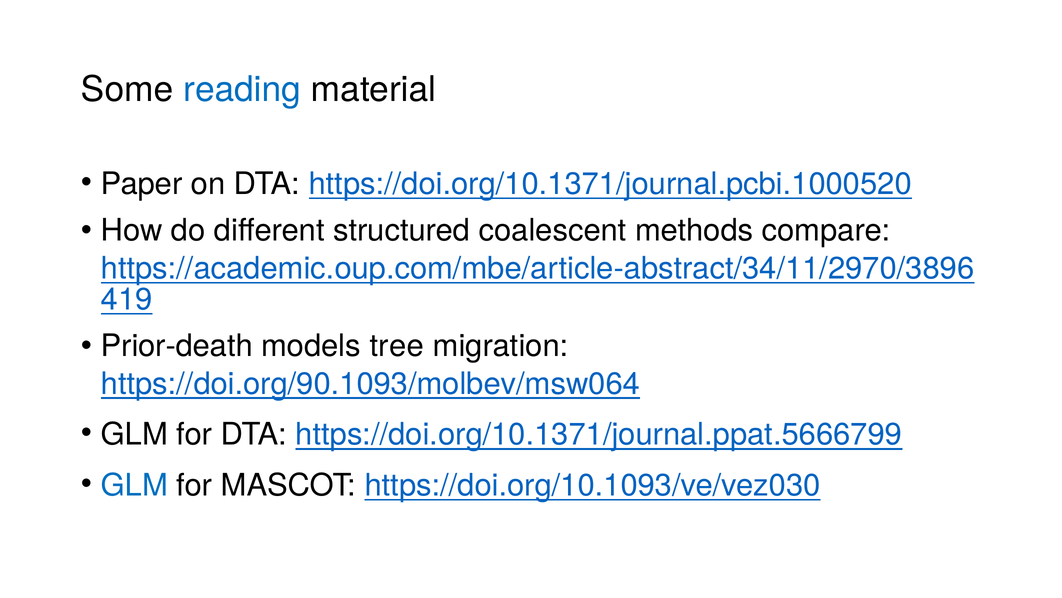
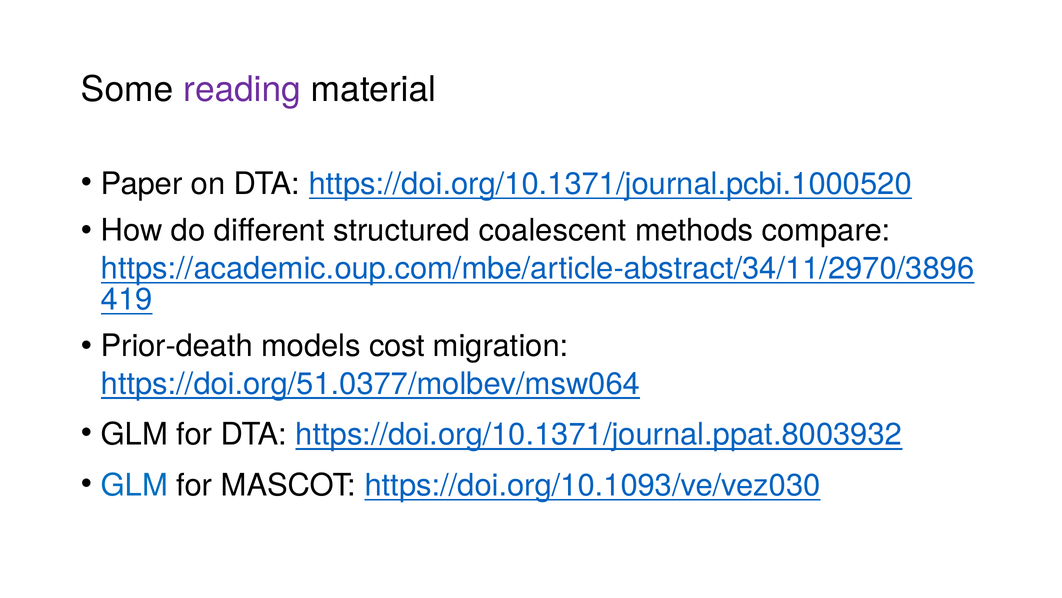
reading colour: blue -> purple (242, 89)
tree: tree -> cost (397, 346)
https://doi.org/90.1093/molbev/msw064: https://doi.org/90.1093/molbev/msw064 -> https://doi.org/51.0377/molbev/msw064 (370, 383)
https://doi.org/10.1371/journal.ppat.5666799: https://doi.org/10.1371/journal.ppat.5666799 -> https://doi.org/10.1371/journal.ppat.8003932 (599, 434)
